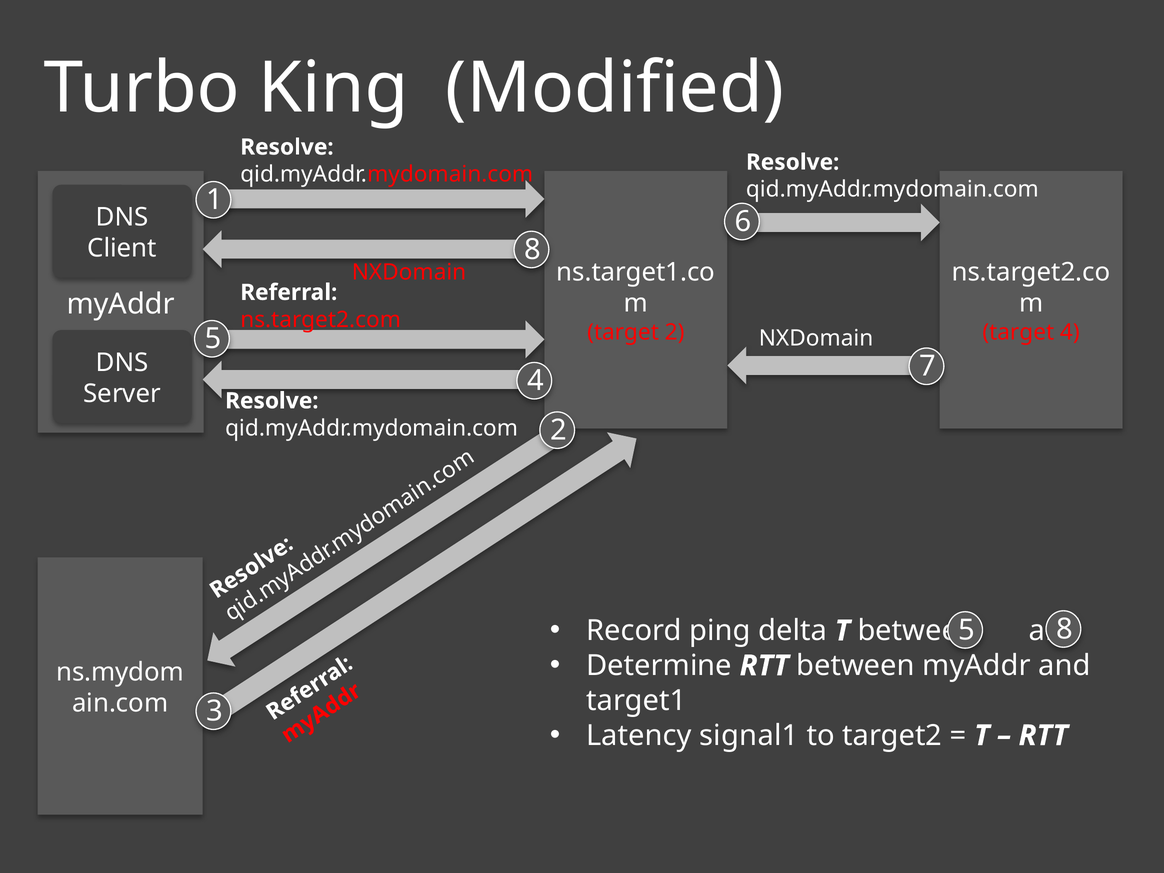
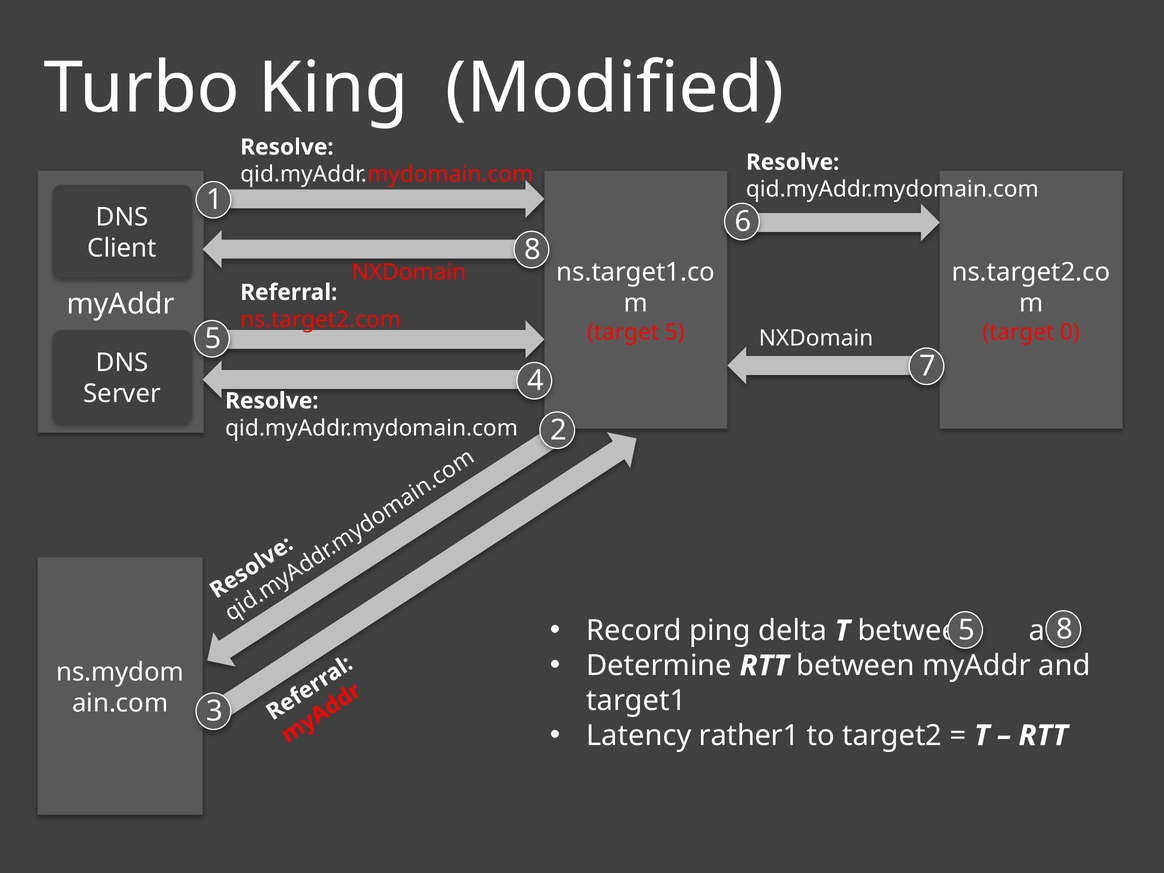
target 2: 2 -> 5 (675, 332)
target 4: 4 -> 0 (1070, 332)
signal1: signal1 -> rather1 (749, 736)
